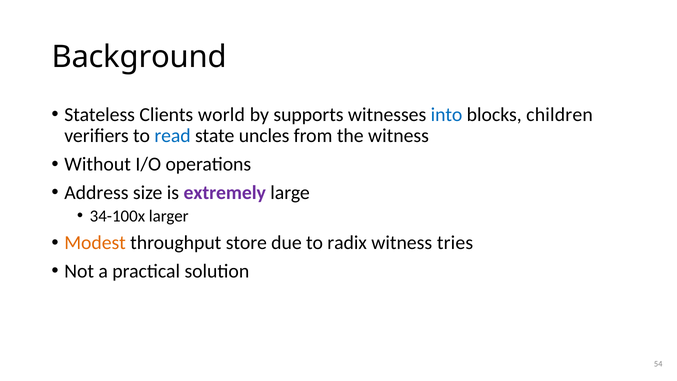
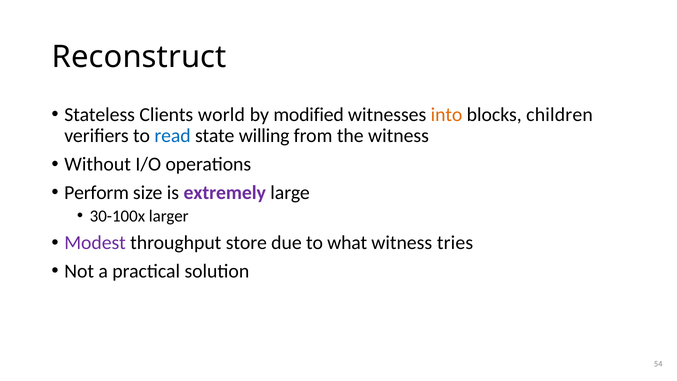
Background: Background -> Reconstruct (139, 57)
supports: supports -> modified (309, 114)
into colour: blue -> orange (447, 114)
uncles: uncles -> willing (264, 136)
Address: Address -> Perform (97, 193)
34-100x: 34-100x -> 30-100x (117, 216)
Modest colour: orange -> purple (95, 243)
radix: radix -> what (347, 243)
